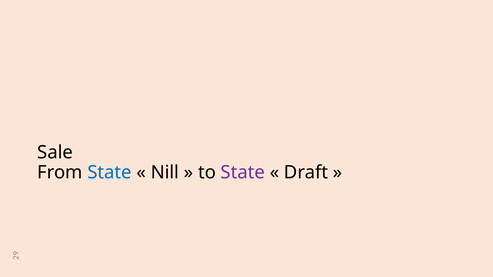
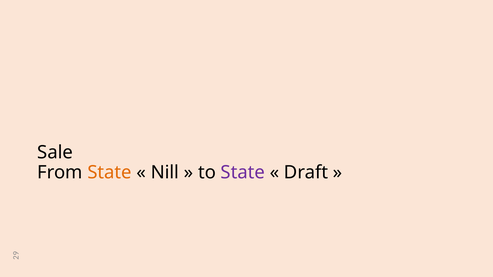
State colour: blue -> orange (110, 173)
